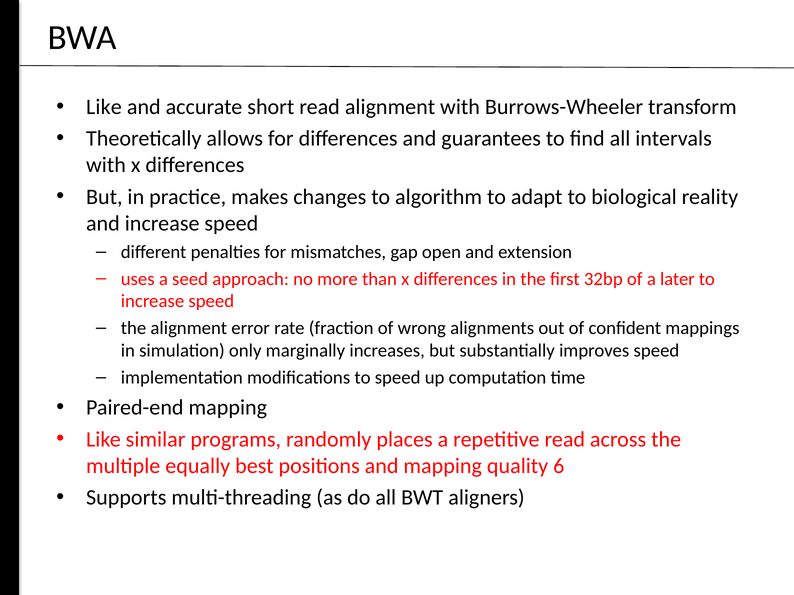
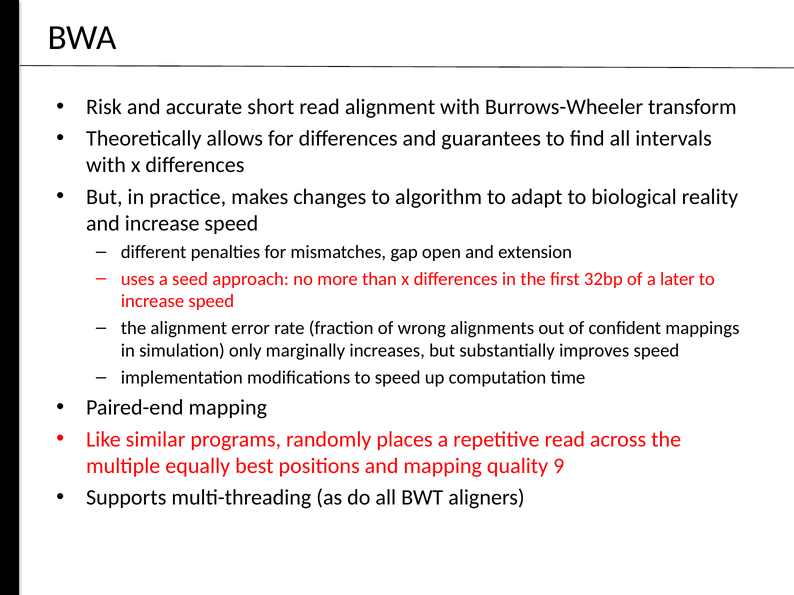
Like: Like -> Risk (104, 107)
6: 6 -> 9 (559, 466)
